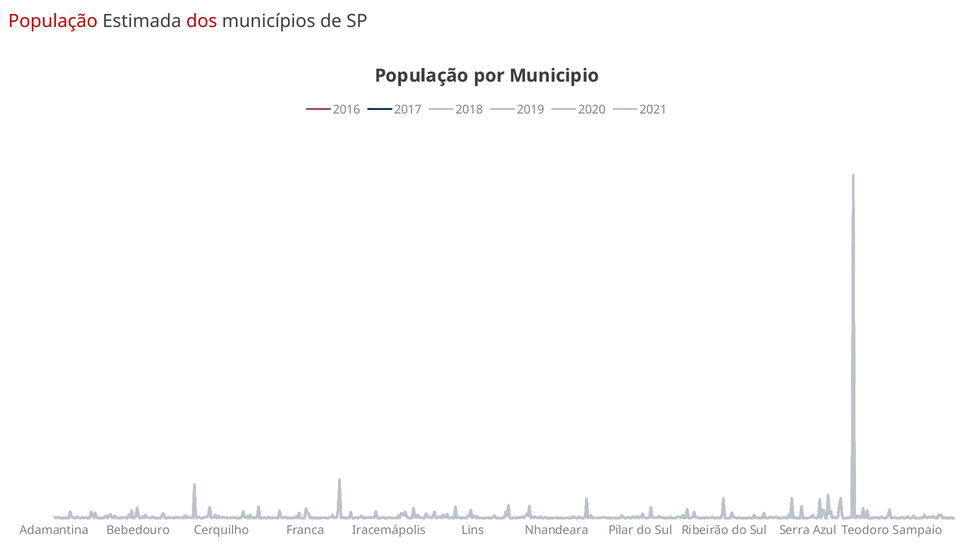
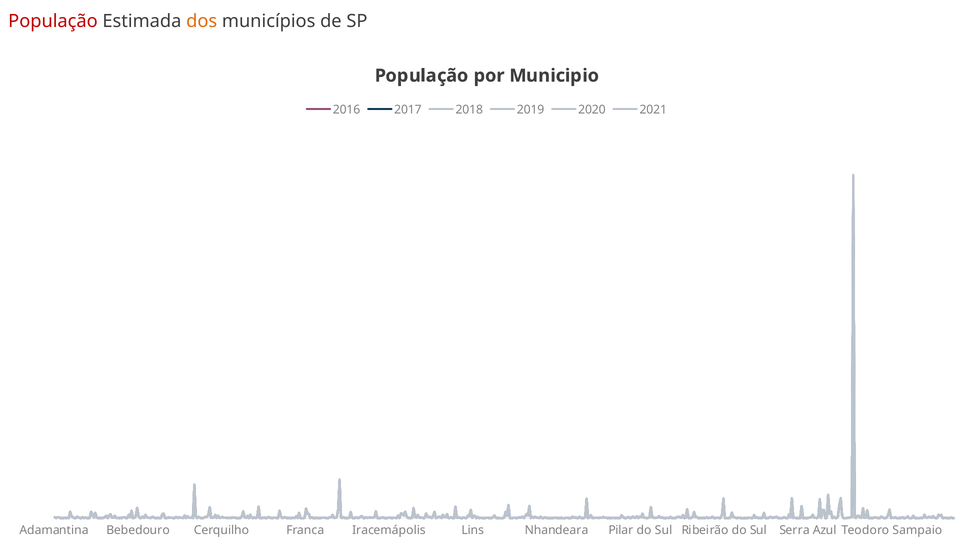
dos colour: red -> orange (202, 21)
